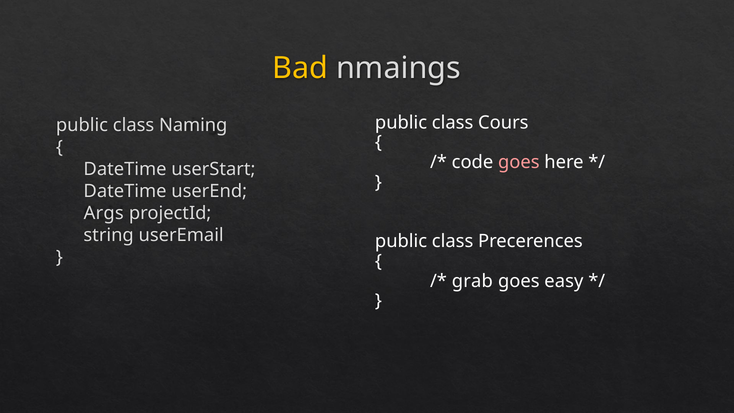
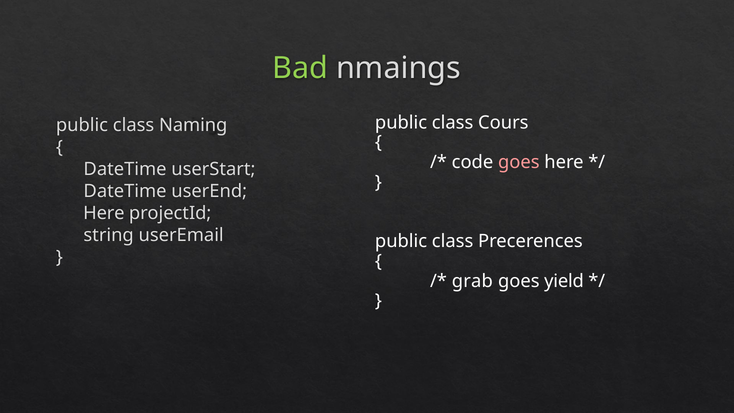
Bad colour: yellow -> light green (300, 68)
Args: Args -> Here (104, 213)
easy: easy -> yield (564, 281)
